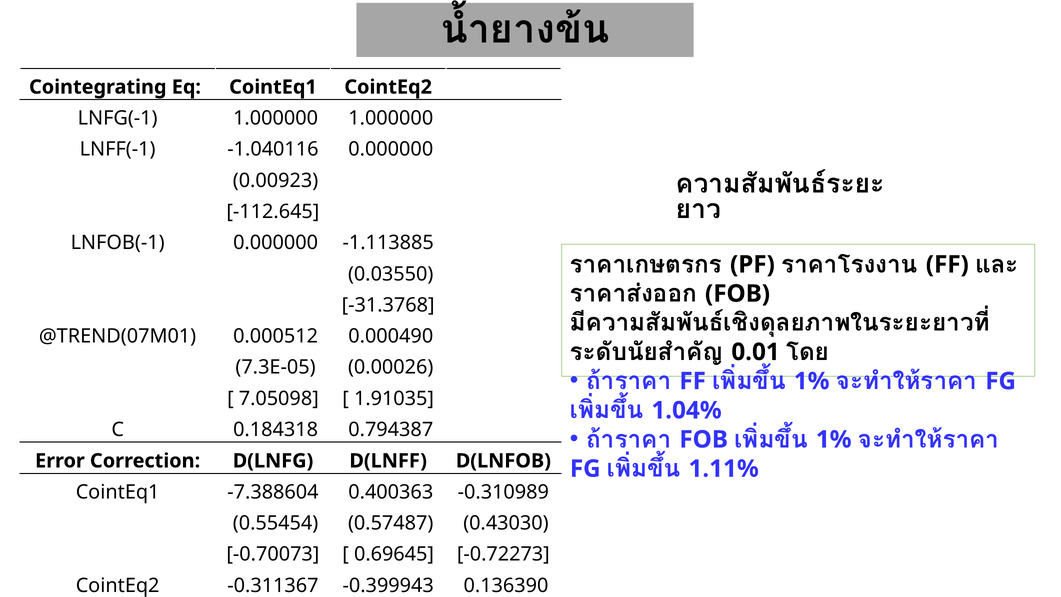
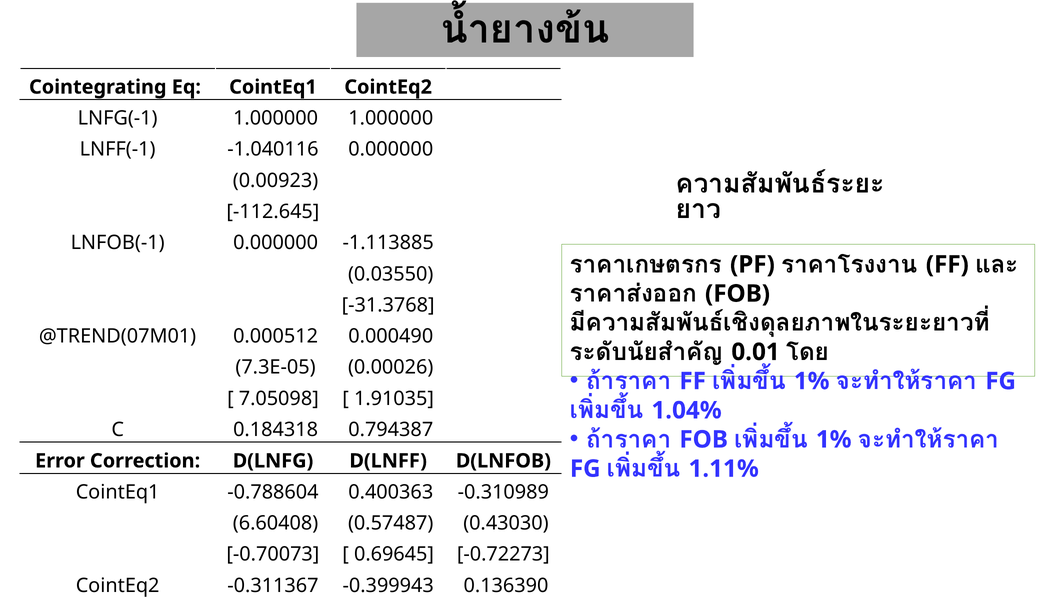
-7.388604: -7.388604 -> -0.788604 (273, 492)
0.55454: 0.55454 -> 6.60408 (276, 523)
